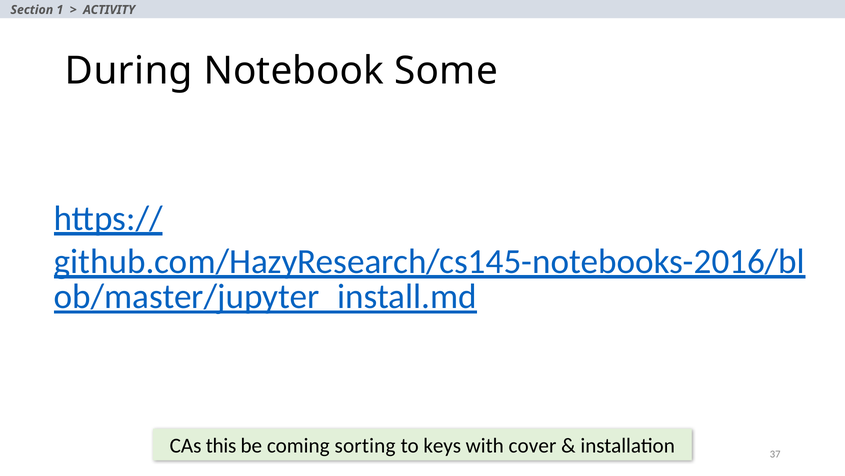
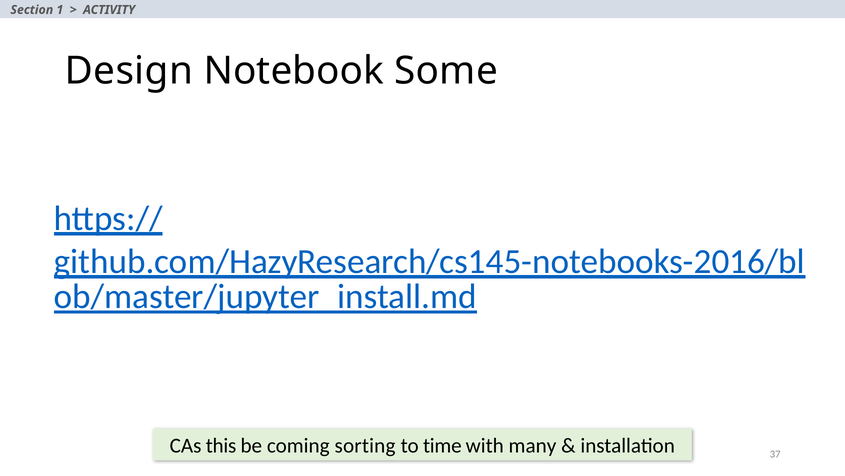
During: During -> Design (129, 71)
keys: keys -> time (442, 445)
cover: cover -> many (532, 445)
